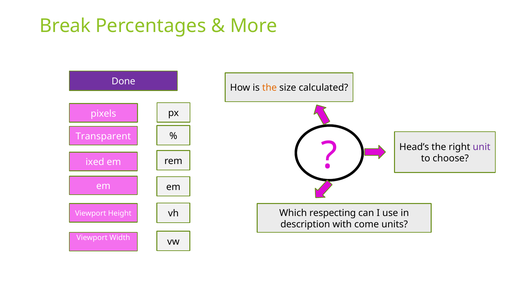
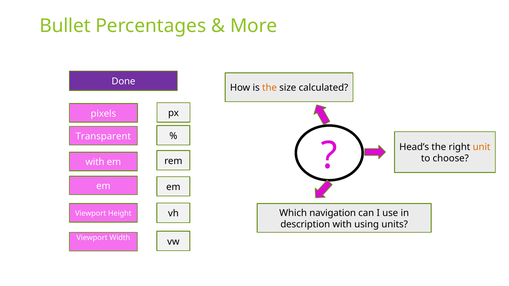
Break: Break -> Bullet (65, 26)
unit colour: purple -> orange (482, 147)
ixed: ixed -> with (95, 162)
respecting: respecting -> navigation (333, 213)
come: come -> using (367, 225)
